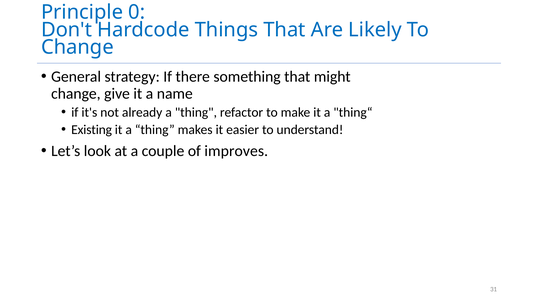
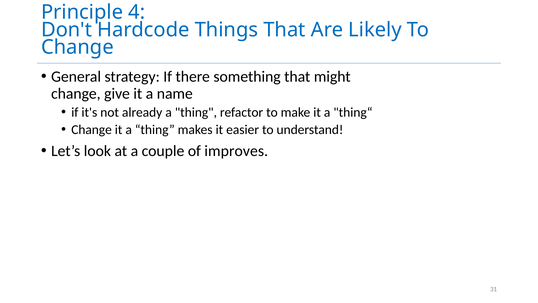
0: 0 -> 4 (137, 12)
Existing: Existing -> Change (92, 129)
